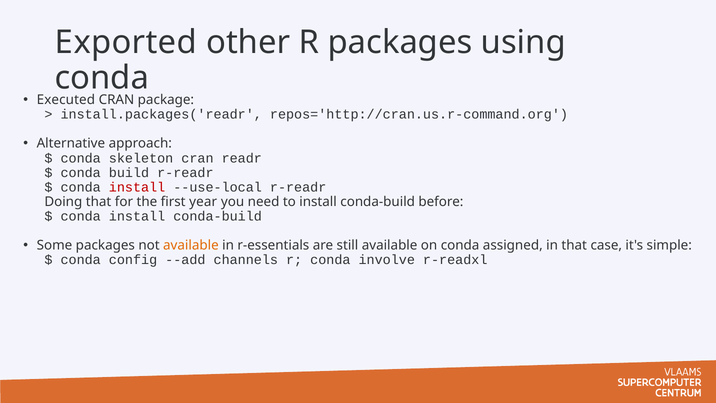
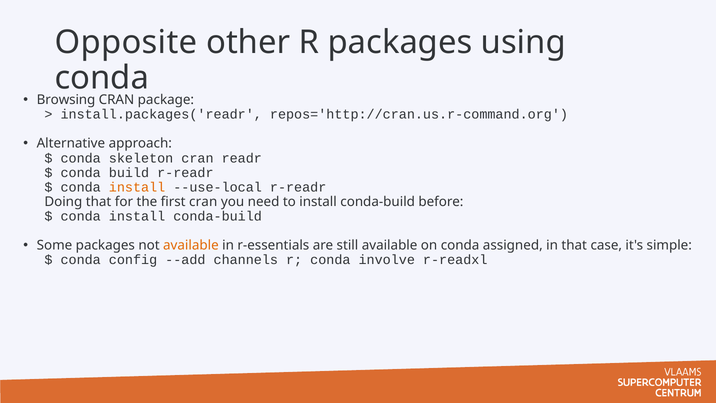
Exported: Exported -> Opposite (126, 42)
Executed: Executed -> Browsing (66, 100)
install colour: red -> orange (137, 187)
first year: year -> cran (203, 201)
